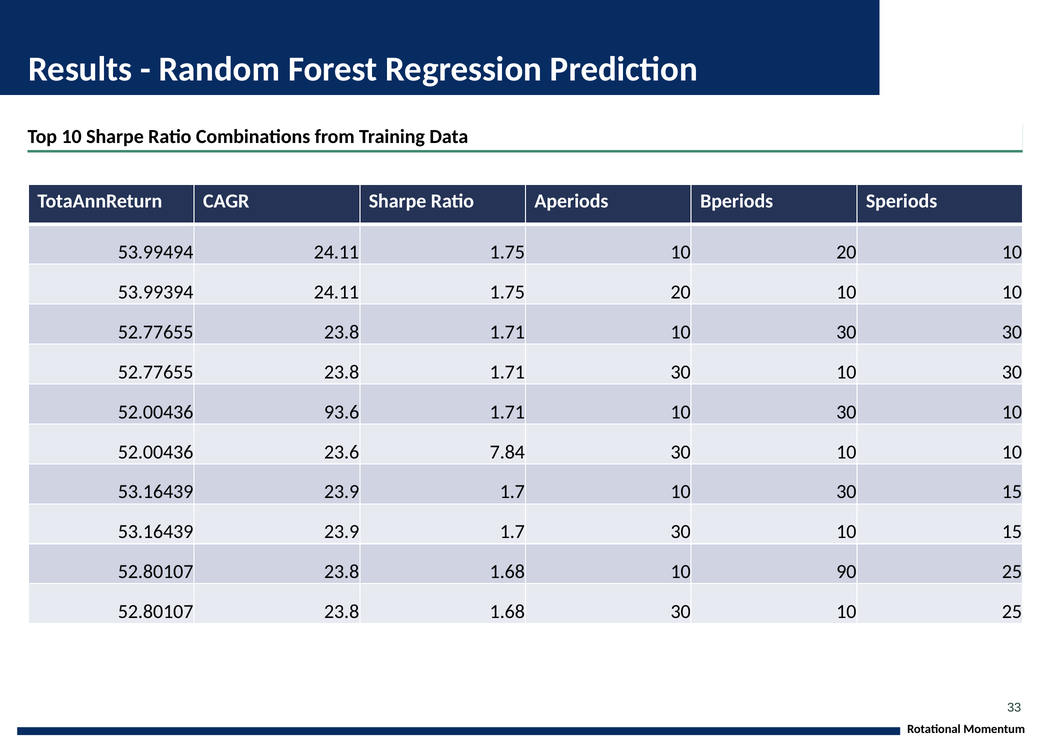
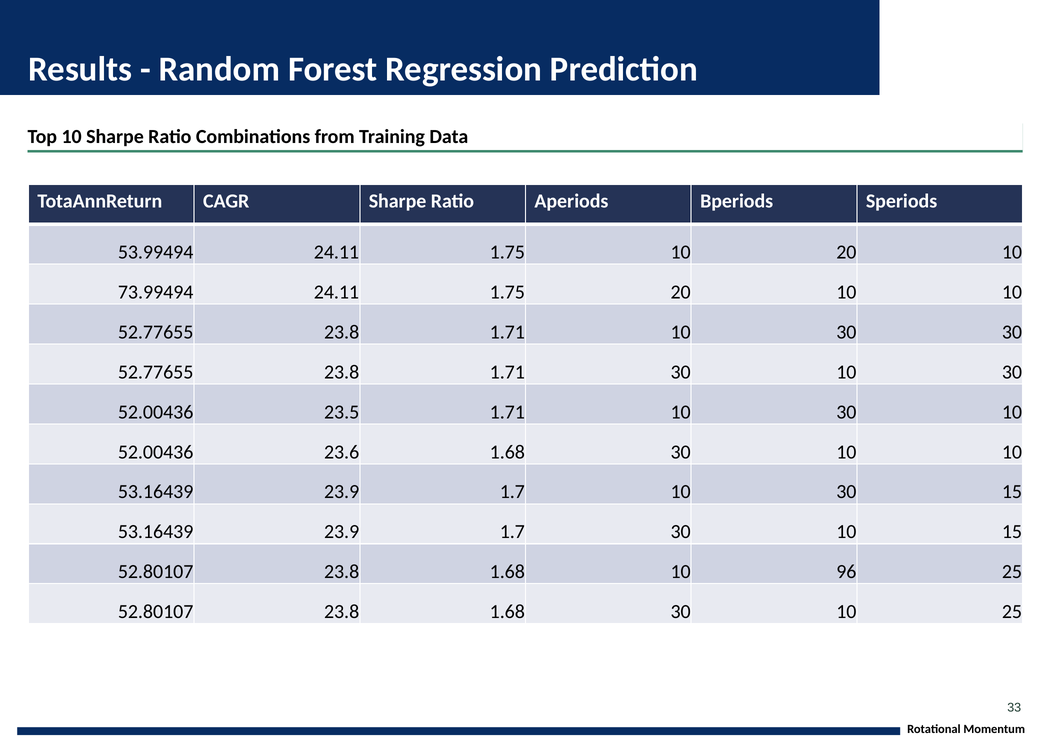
53.99394: 53.99394 -> 73.99494 (156, 292)
93.6: 93.6 -> 23.5 (342, 412)
23.6 7.84: 7.84 -> 1.68 (507, 452)
90: 90 -> 96 (846, 572)
